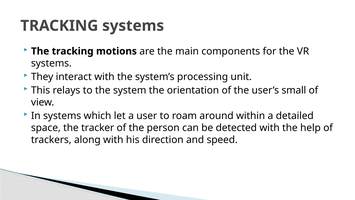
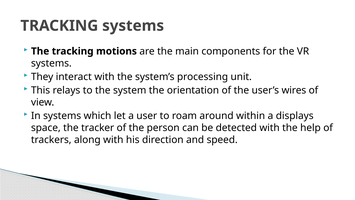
small: small -> wires (294, 90)
detailed: detailed -> displays (295, 116)
